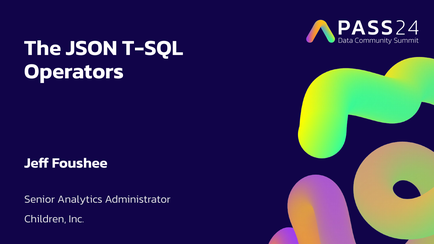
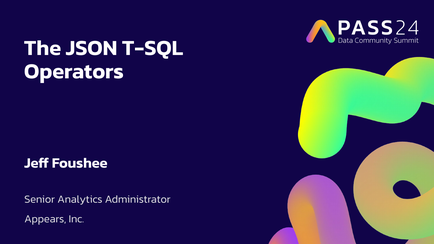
Children: Children -> Appears (45, 219)
